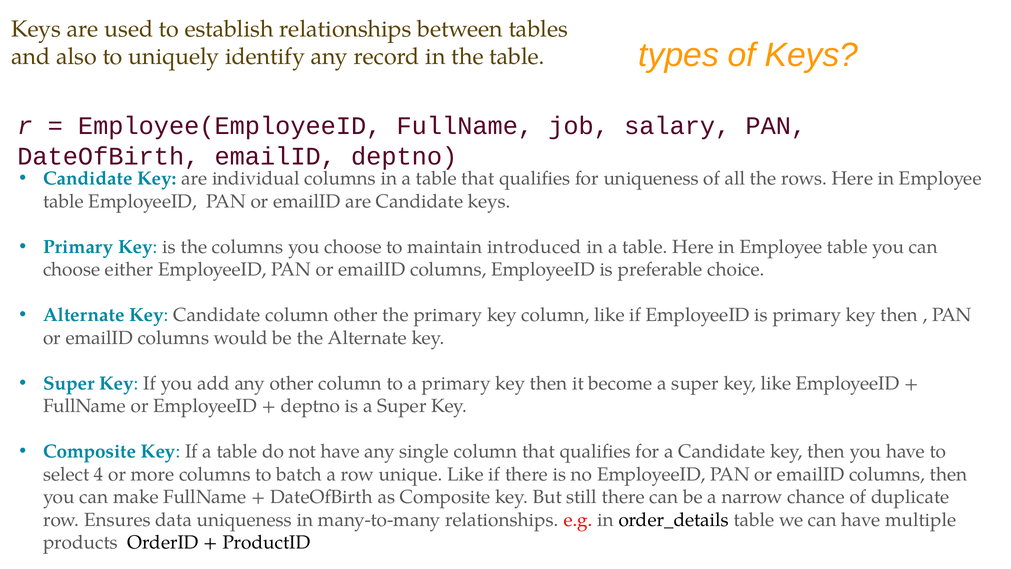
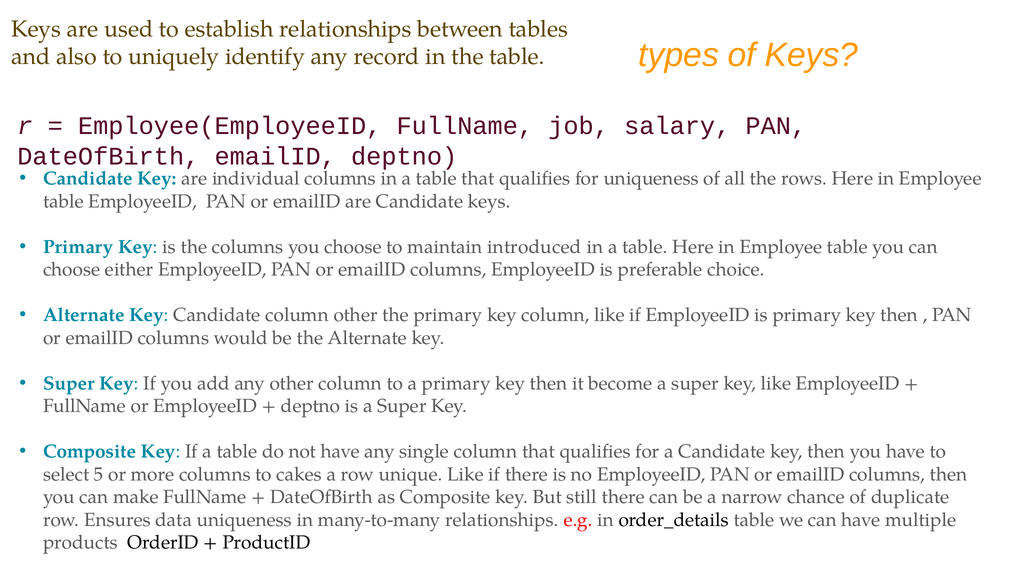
4: 4 -> 5 (99, 474)
batch: batch -> cakes (299, 474)
